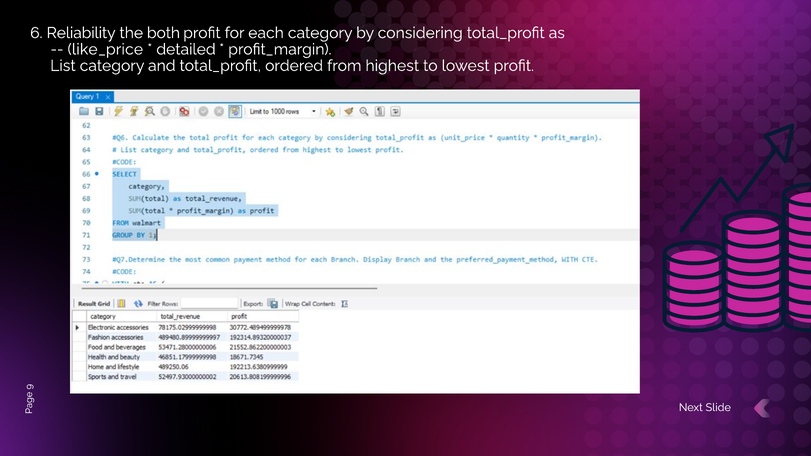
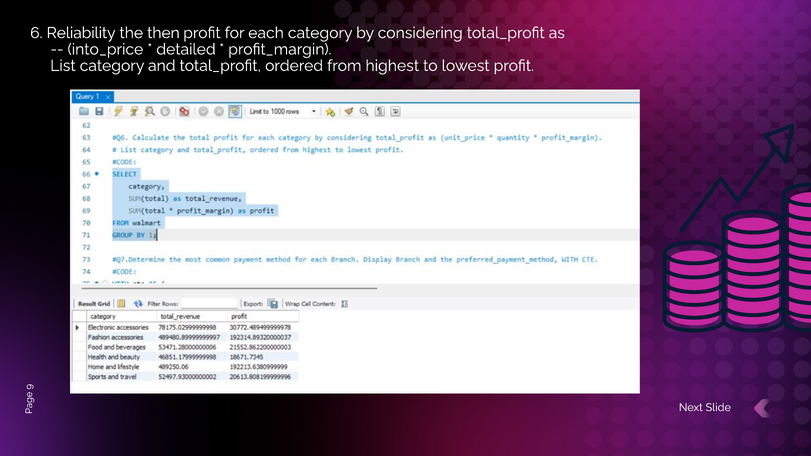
both: both -> then (163, 33)
like_price: like_price -> into_price (105, 49)
